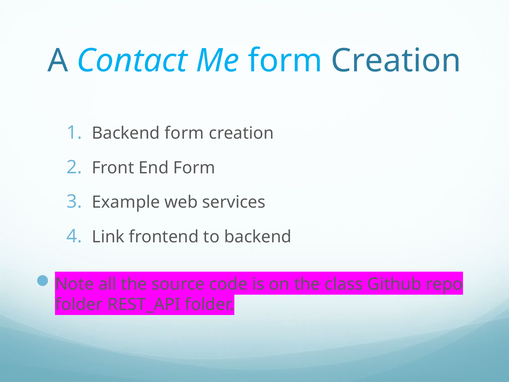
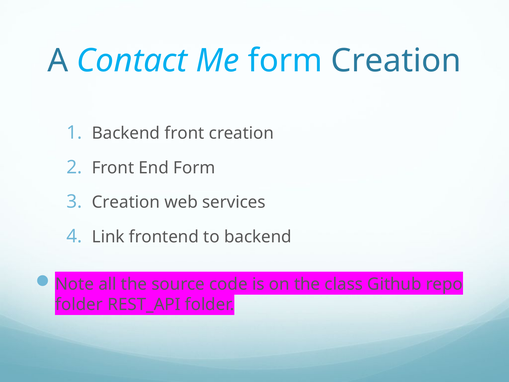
Backend form: form -> front (184, 133)
Example: Example -> Creation (126, 202)
